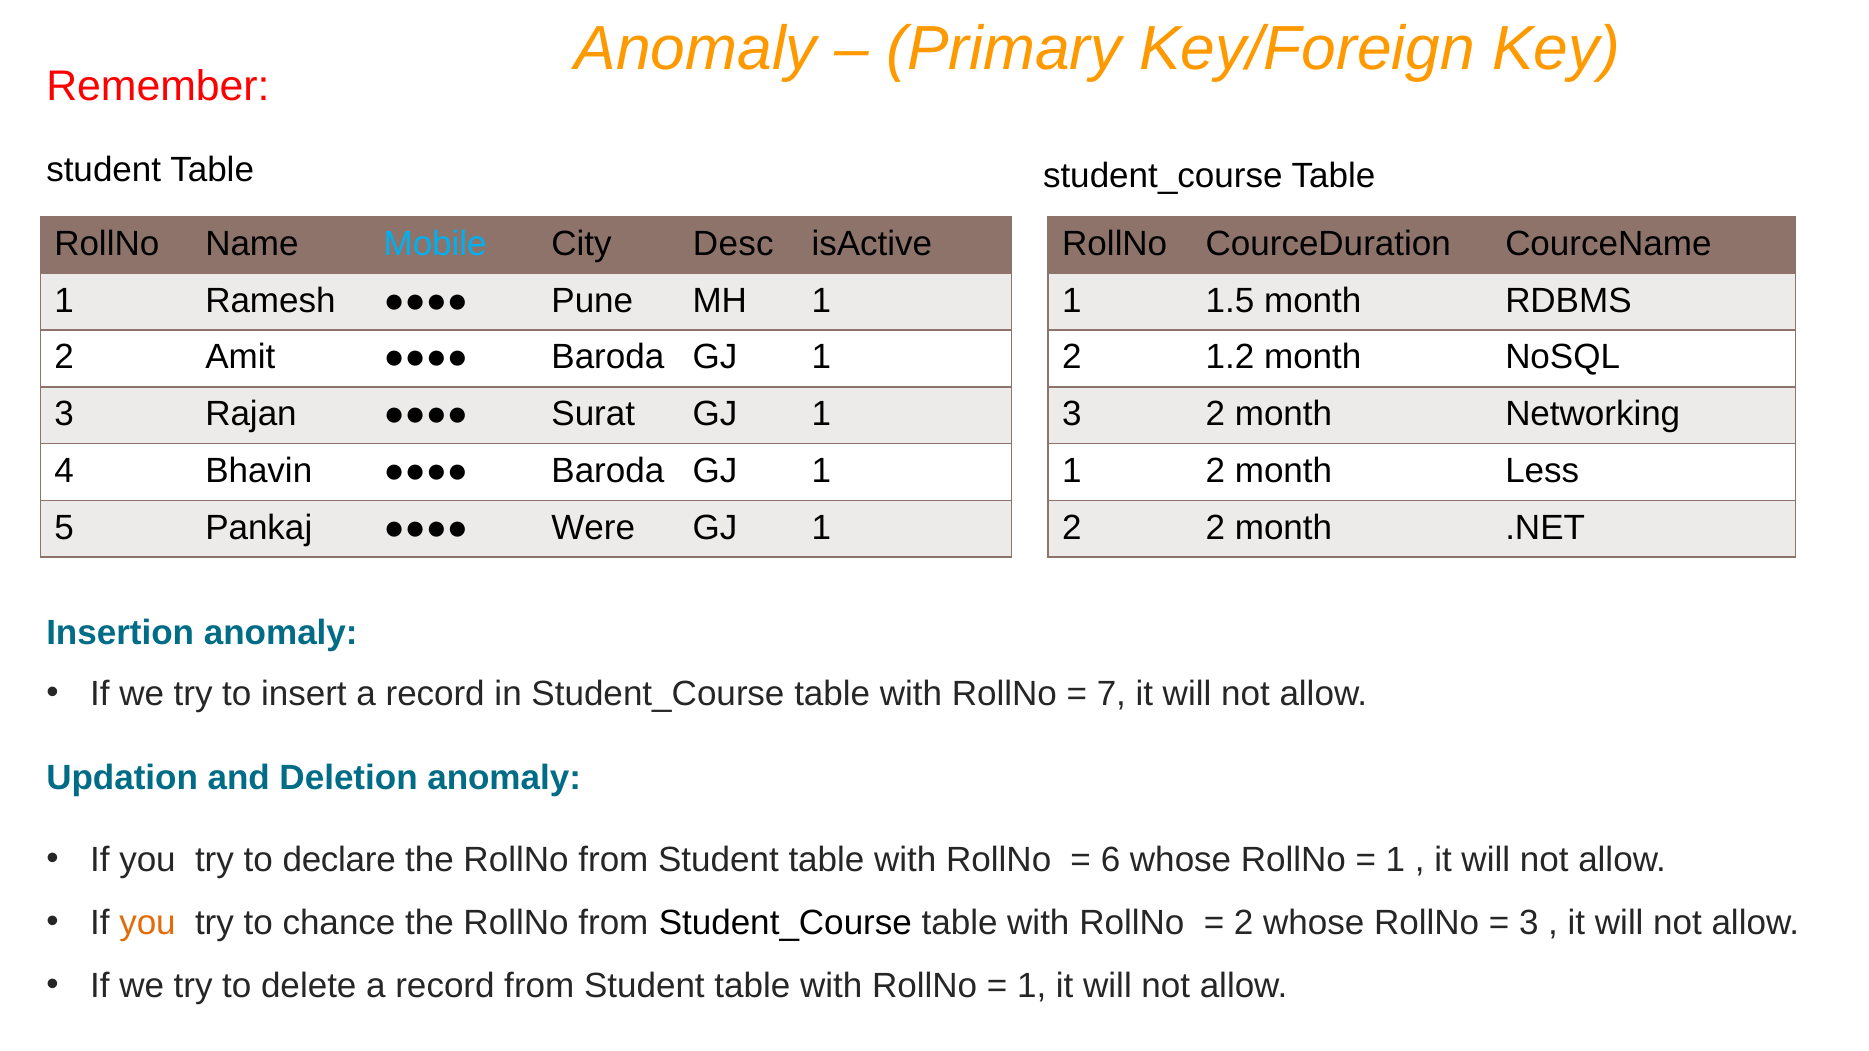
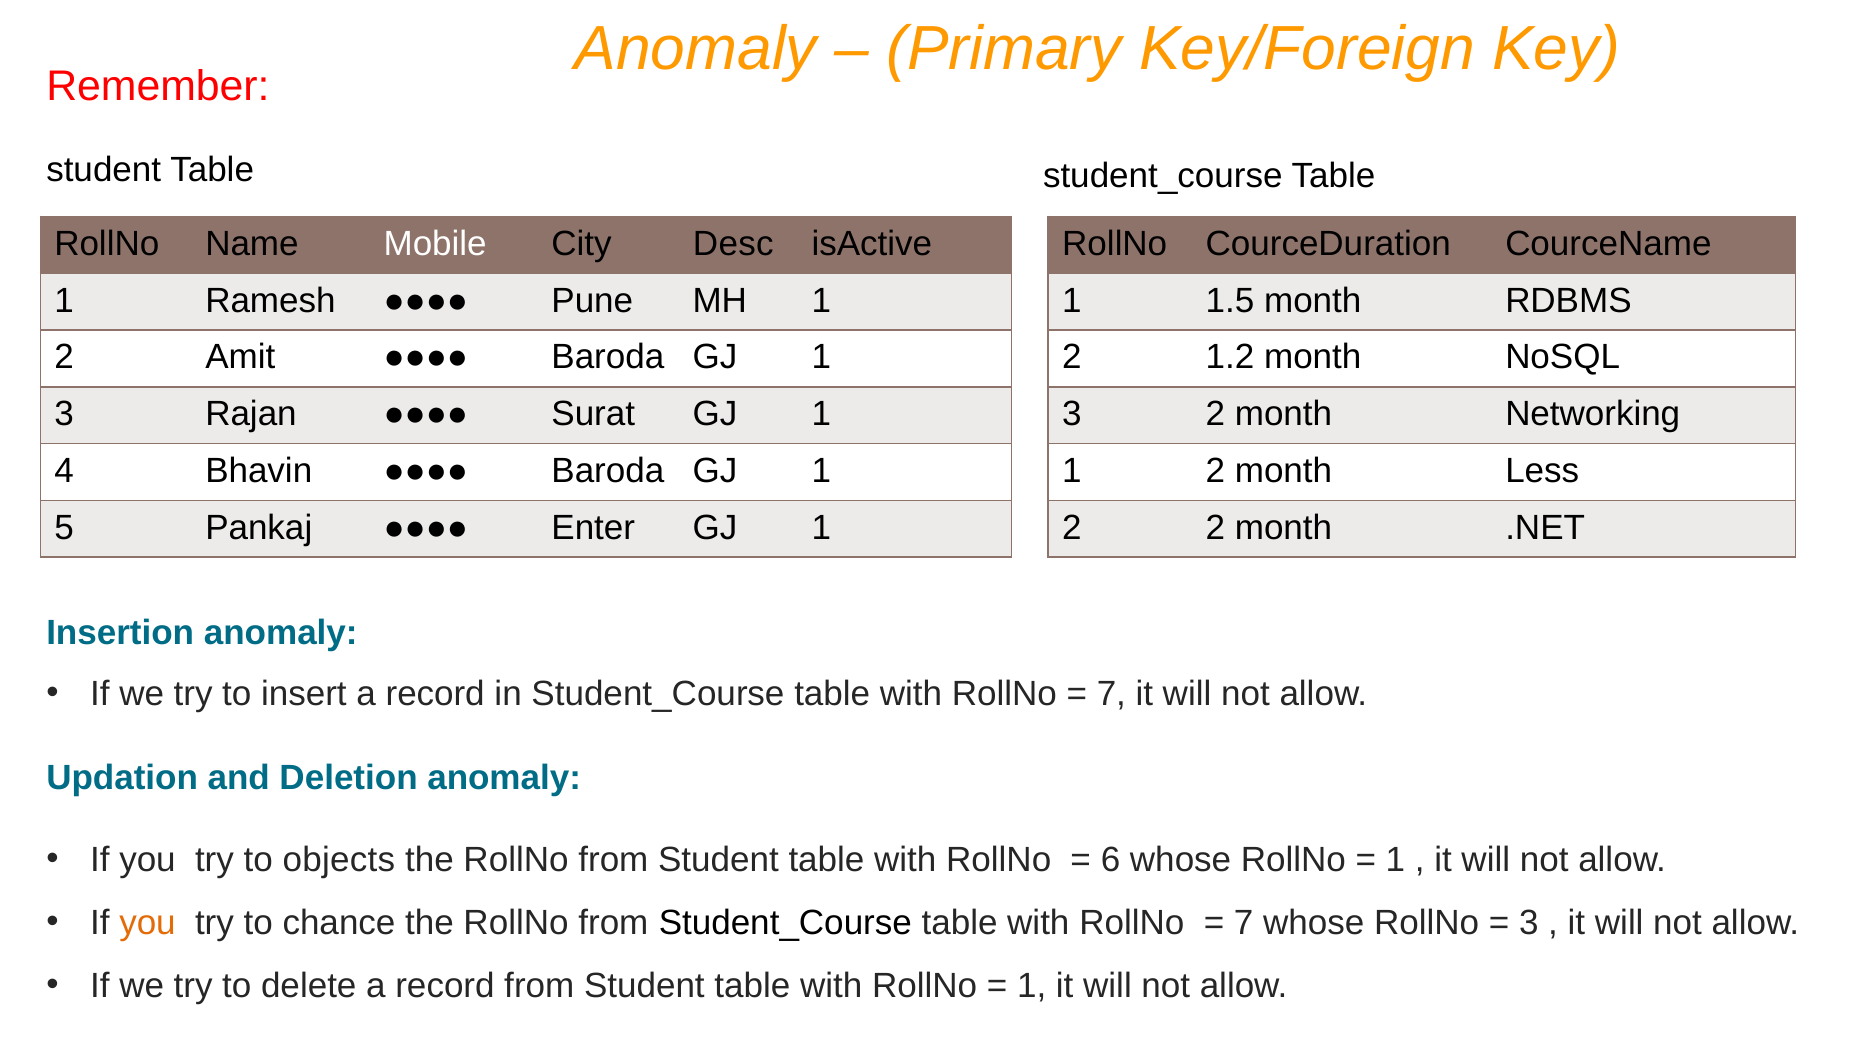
Mobile colour: light blue -> white (435, 244)
Were: Were -> Enter (593, 528)
declare: declare -> objects (339, 860)
2: 2 -> 7 (1244, 923)
